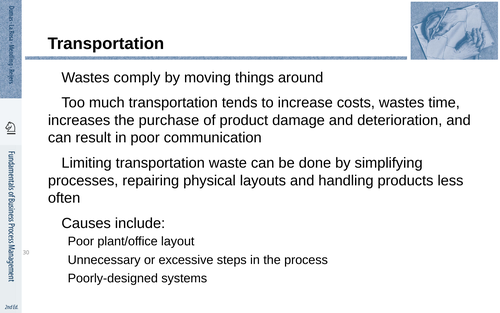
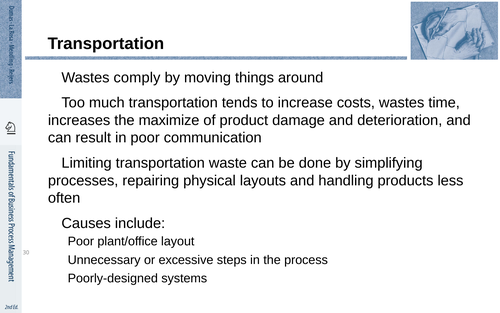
purchase: purchase -> maximize (169, 120)
